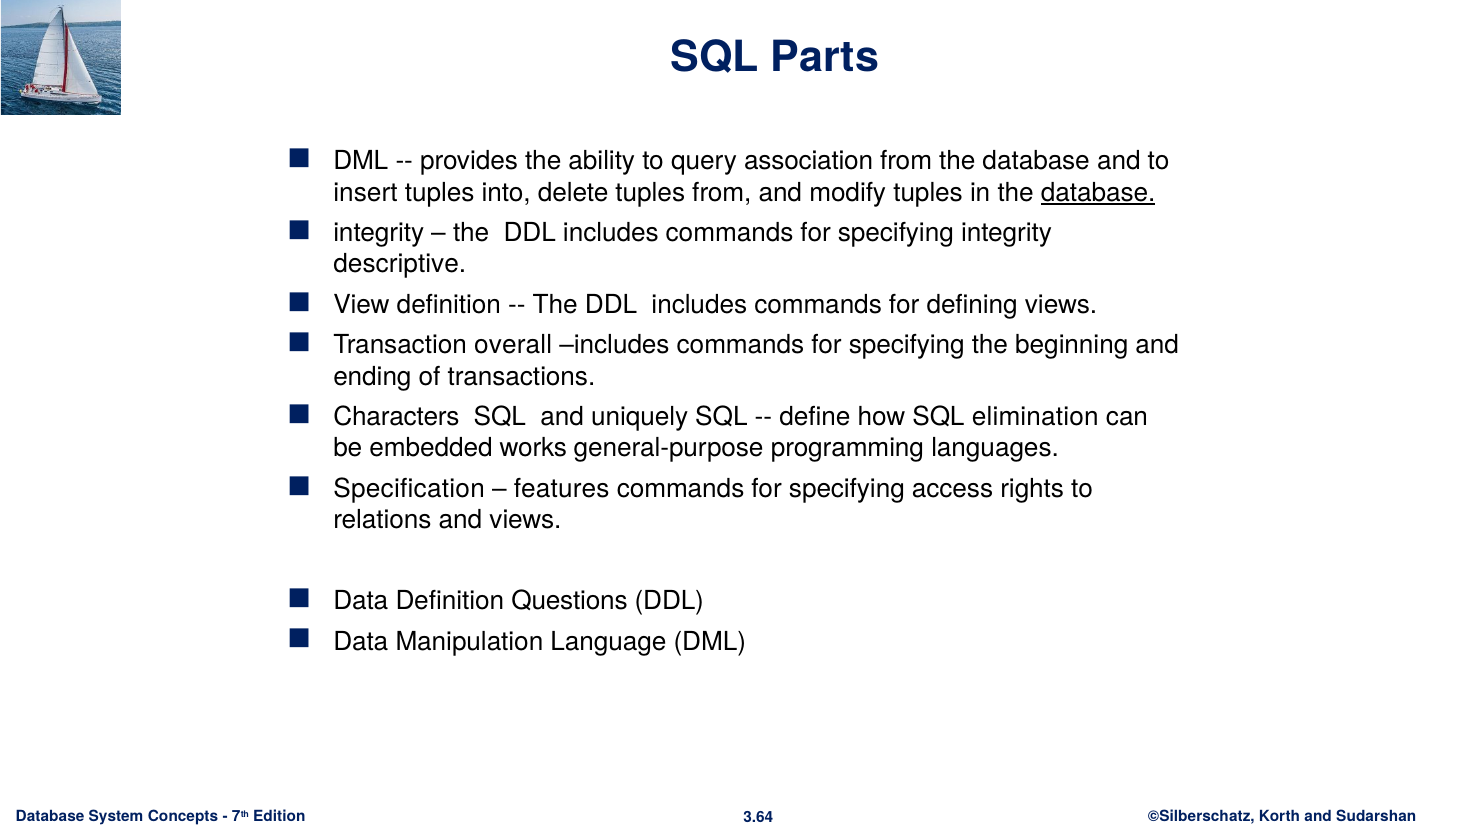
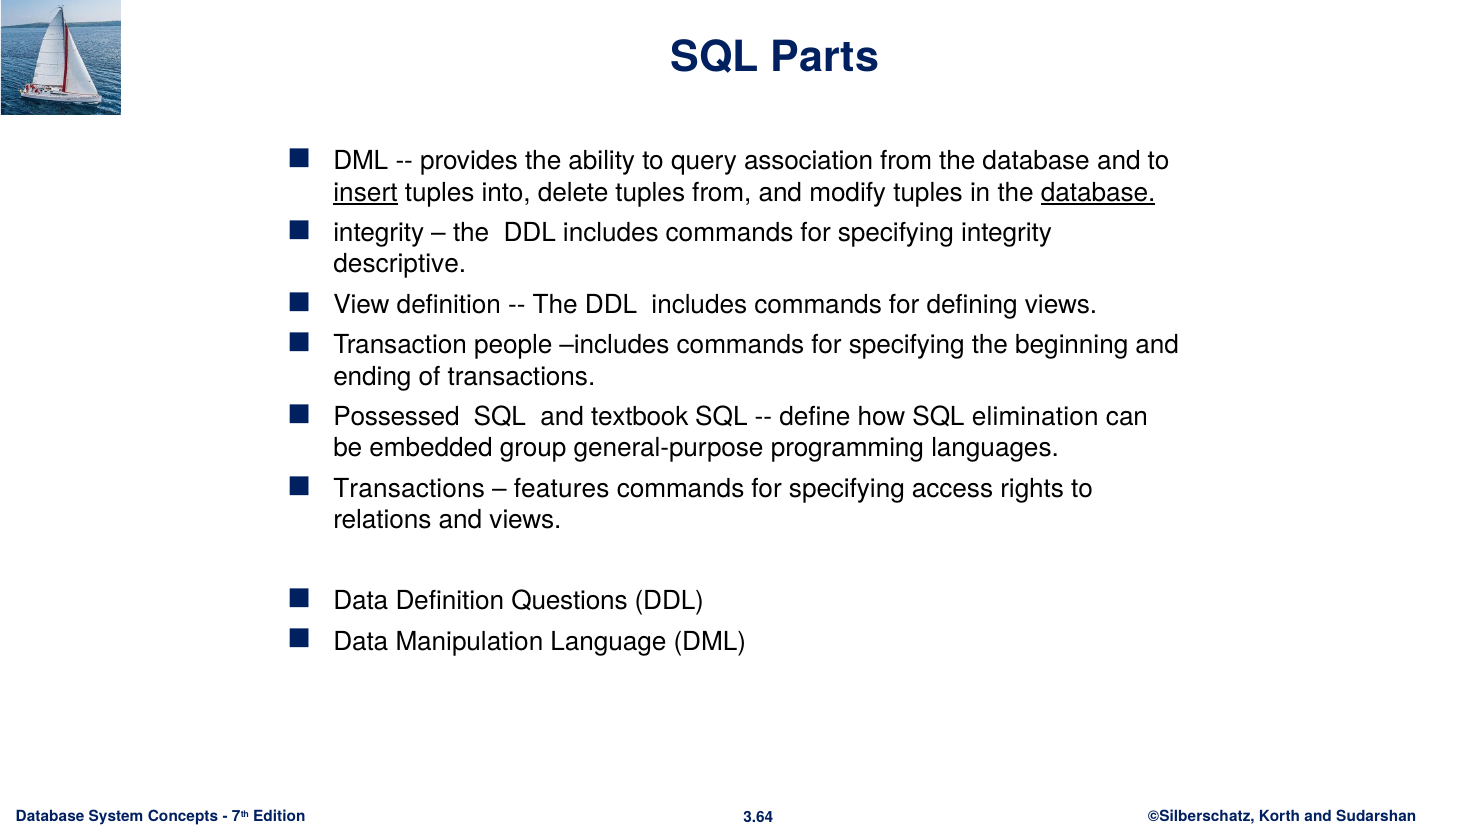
insert underline: none -> present (365, 193)
overall: overall -> people (513, 345)
Characters: Characters -> Possessed (396, 417)
uniquely: uniquely -> textbook (640, 417)
works: works -> group (533, 448)
Specification: Specification -> Transactions (409, 489)
